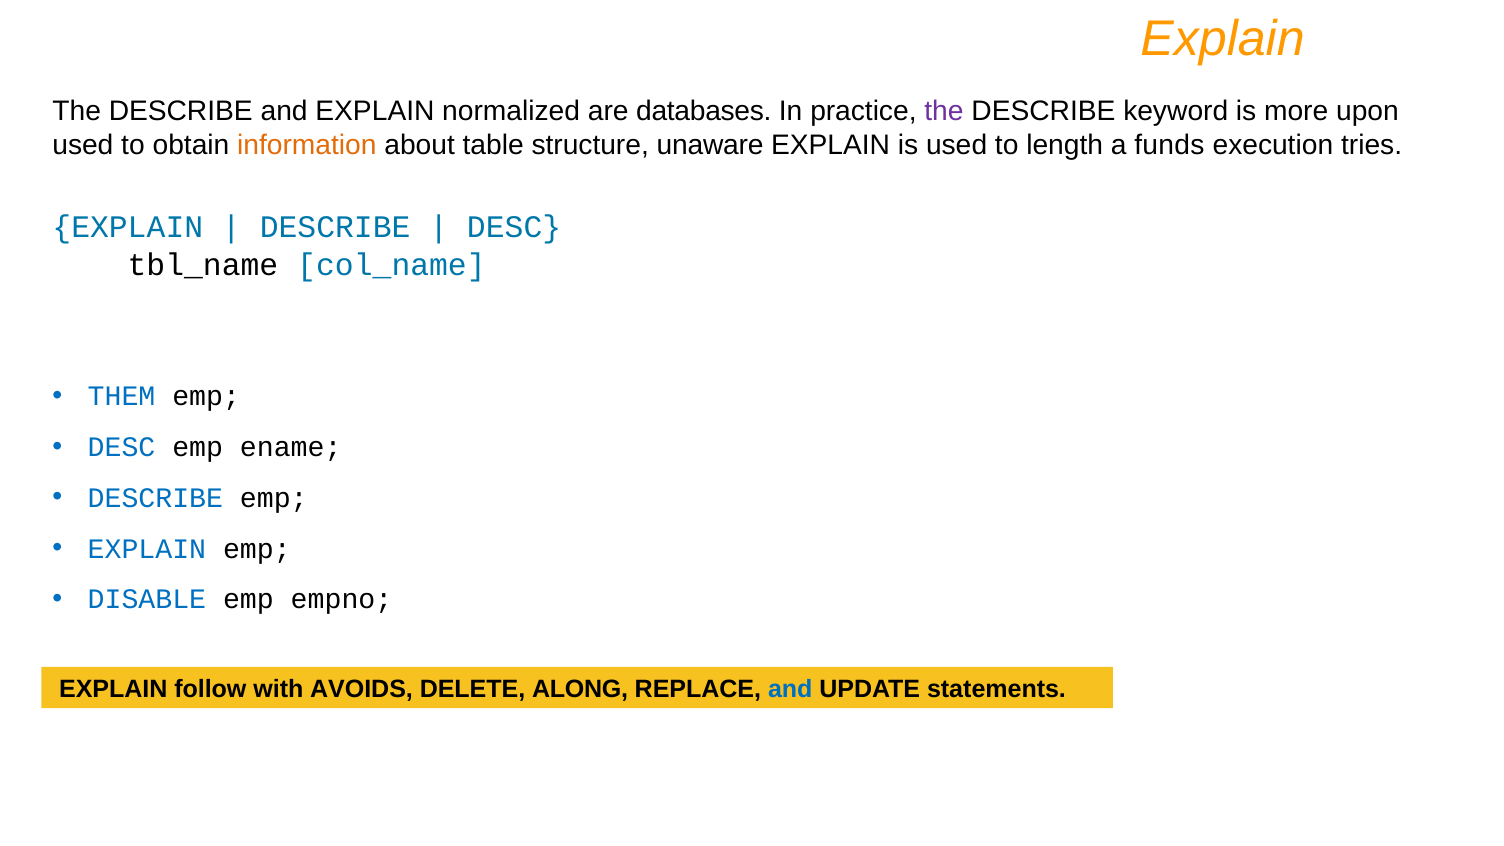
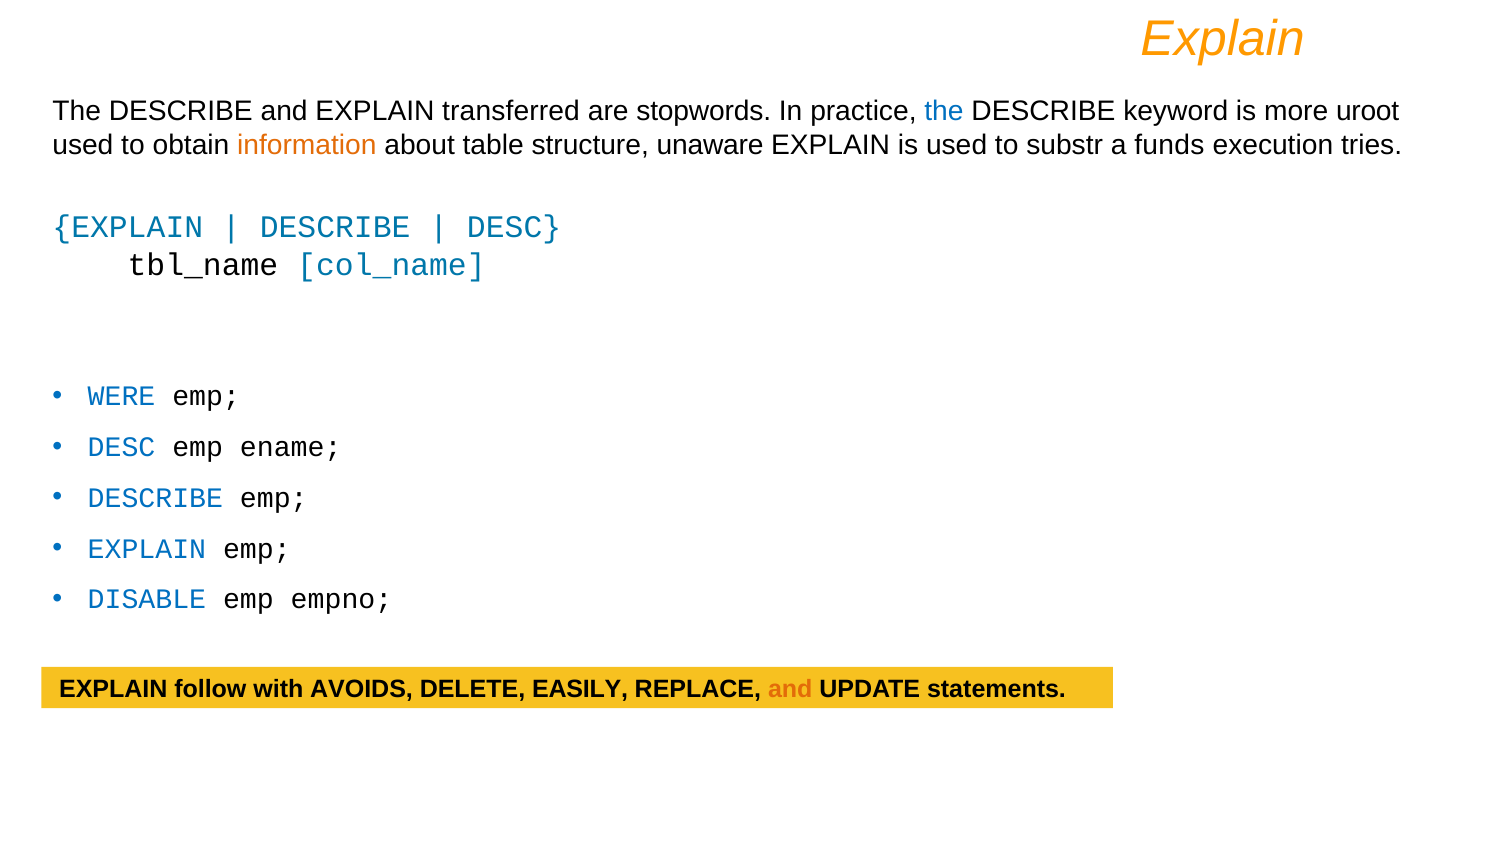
normalized: normalized -> transferred (511, 111)
databases: databases -> stopwords (704, 111)
the colour: purple -> blue (944, 111)
upon: upon -> uroot (1368, 111)
length: length -> substr (1065, 145)
THEM: THEM -> WERE (122, 396)
ALONG: ALONG -> EASILY (580, 689)
and colour: blue -> orange (790, 689)
